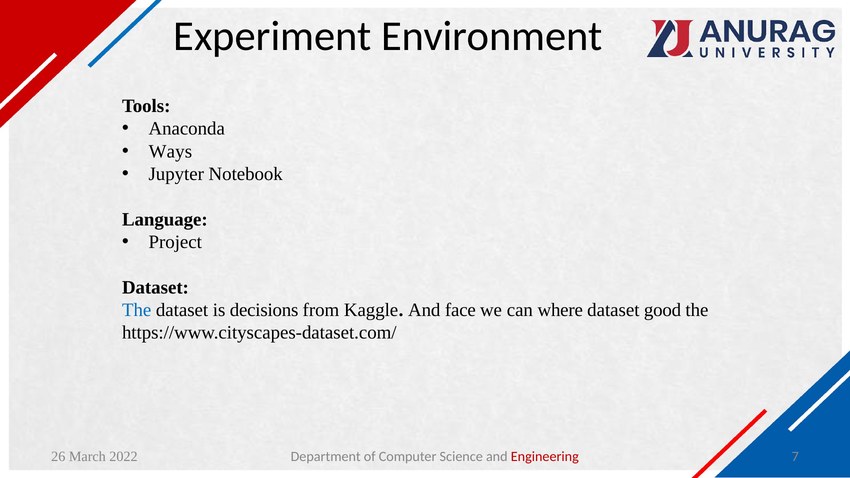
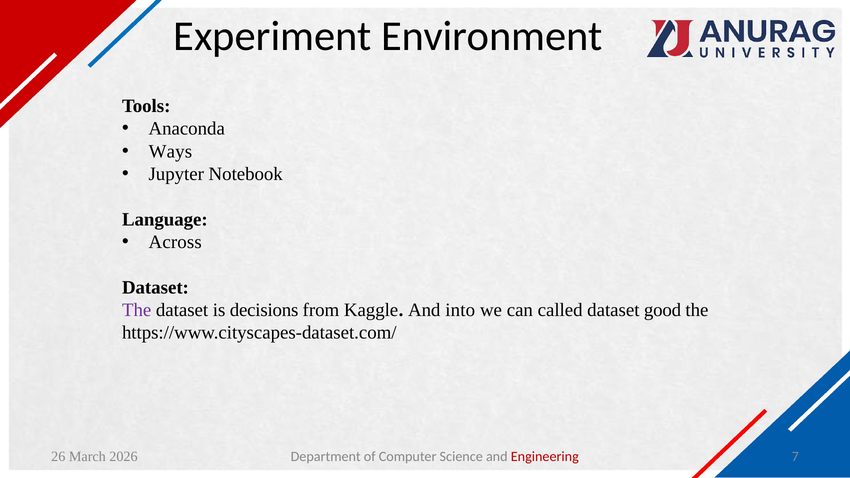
Project: Project -> Across (175, 242)
The colour: blue -> purple (137, 310)
face: face -> into (460, 310)
where: where -> called (560, 310)
2022: 2022 -> 2026 (123, 457)
